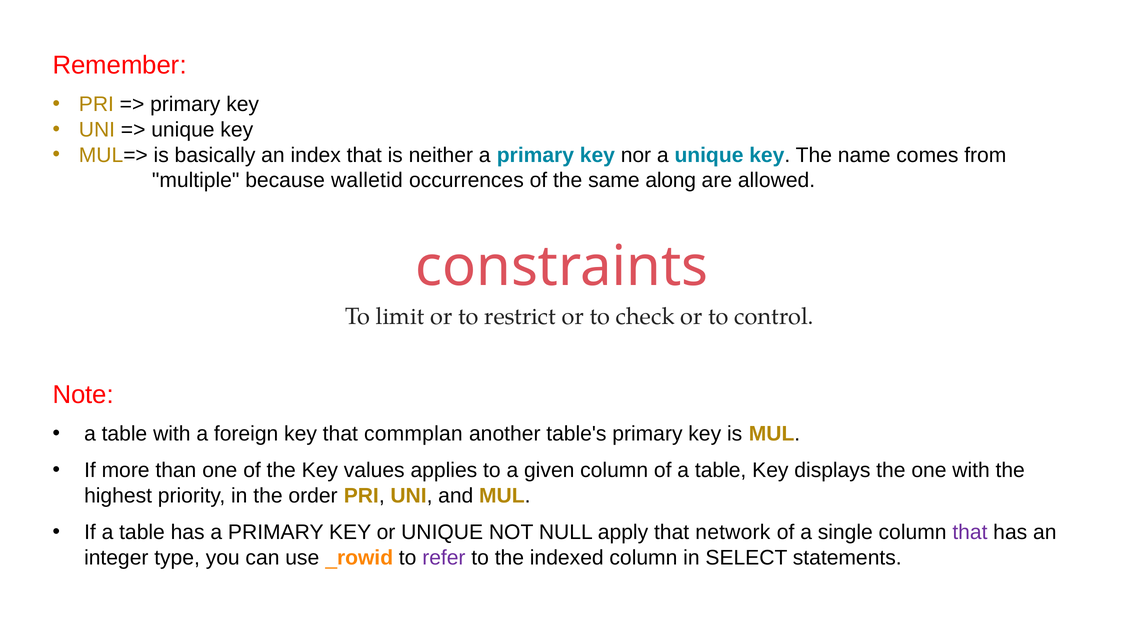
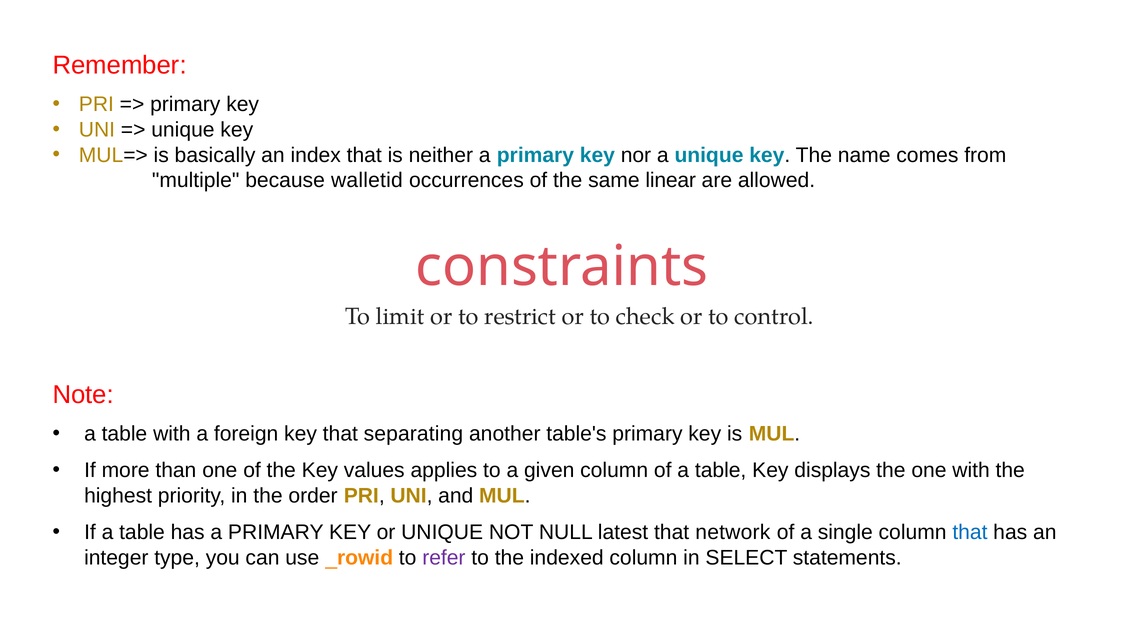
along: along -> linear (671, 180)
commplan: commplan -> separating (413, 433)
apply: apply -> latest (623, 532)
that colour: purple -> blue (970, 532)
